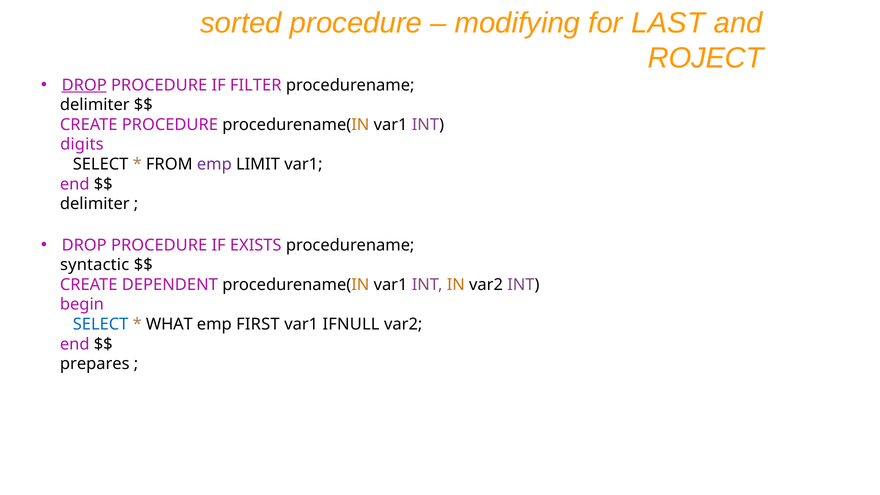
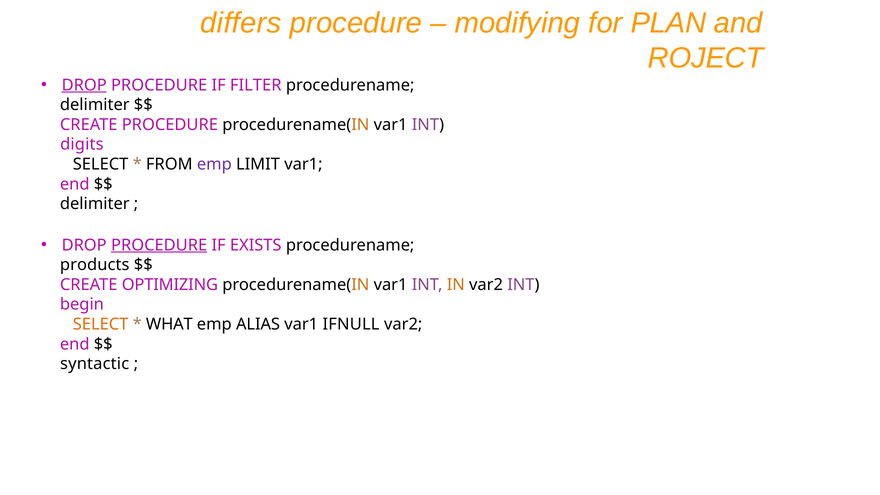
sorted: sorted -> differs (241, 23)
LAST: LAST -> PLAN (668, 23)
PROCEDURE underline: none -> present (159, 245)
syntactic: syntactic -> products (95, 265)
DEPENDENT: DEPENDENT -> OPTIMIZING (170, 285)
SELECT colour: blue -> orange (101, 324)
FIRST: FIRST -> ALIAS (258, 324)
prepares: prepares -> syntactic (95, 364)
